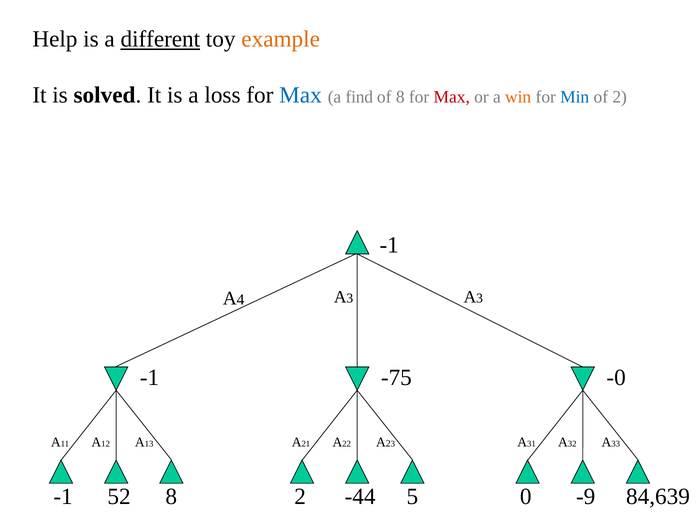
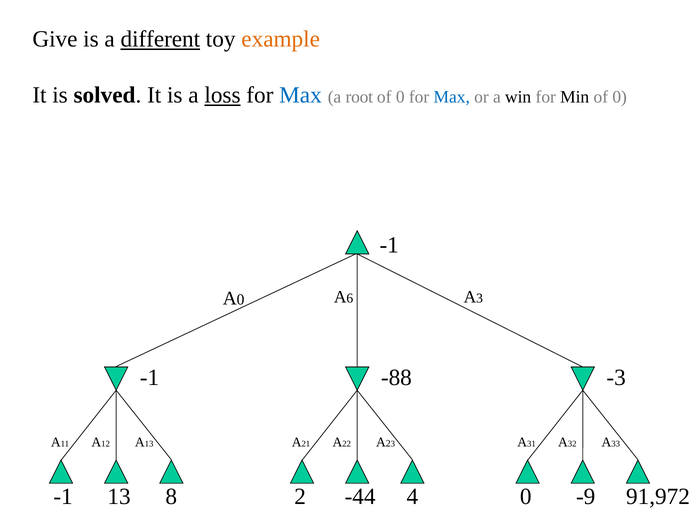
Help: Help -> Give (55, 39)
loss underline: none -> present (223, 95)
find: find -> root (359, 97)
8: 8 -> 0 (400, 97)
Max colour: red -> blue (452, 97)
win colour: orange -> black (518, 97)
Min colour: blue -> black (575, 97)
2: 2 -> 0 (620, 97)
3: 3 -> 6 (350, 298)
A 4: 4 -> 0 (241, 300)
-75: -75 -> -88 (396, 377)
-0: -0 -> -3 (616, 377)
-1 52: 52 -> 13 (119, 496)
5: 5 -> 4 (412, 496)
84,639: 84,639 -> 91,972 (658, 496)
